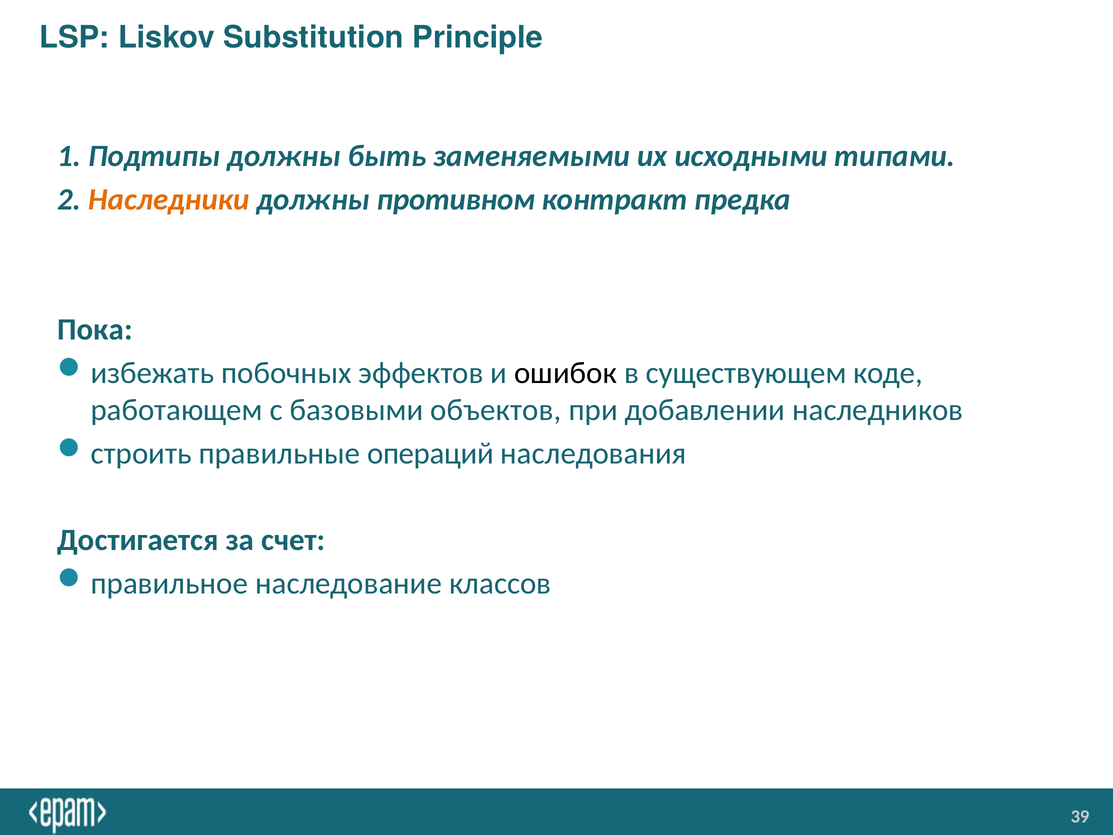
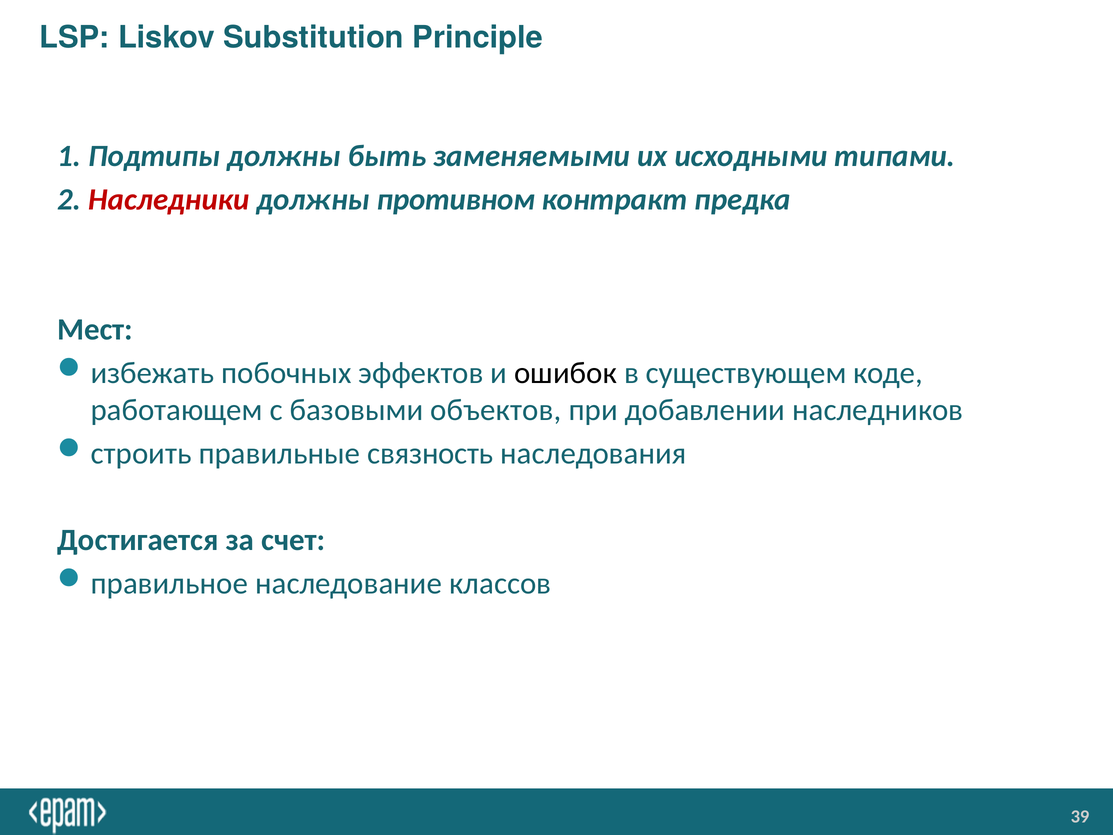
Наследники colour: orange -> red (169, 199)
Пока: Пока -> Мест (95, 329)
операций: операций -> связность (430, 453)
